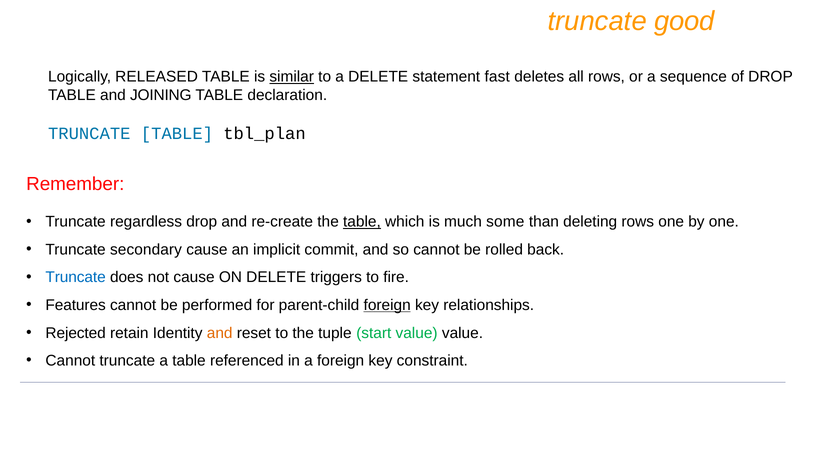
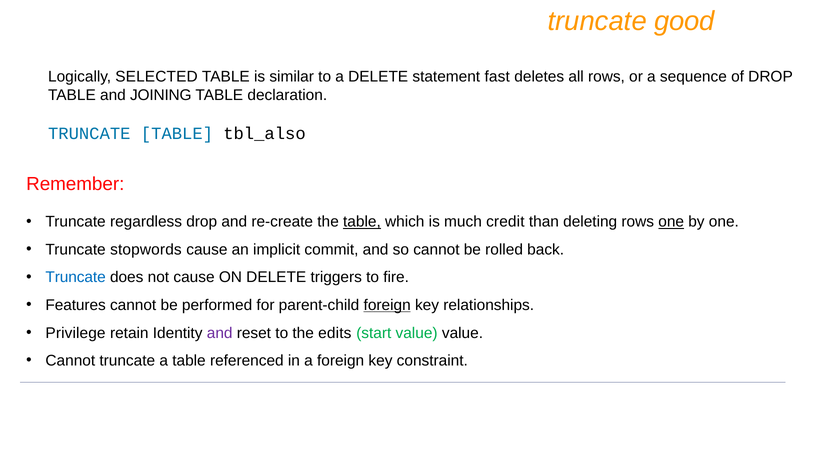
RELEASED: RELEASED -> SELECTED (156, 77)
similar underline: present -> none (292, 77)
tbl_plan: tbl_plan -> tbl_also (264, 133)
some: some -> credit (505, 222)
one underline: none -> present (671, 222)
secondary: secondary -> stopwords (146, 250)
Rejected: Rejected -> Privilege (76, 333)
and colour: orange -> purple (220, 333)
tuple: tuple -> edits (335, 333)
